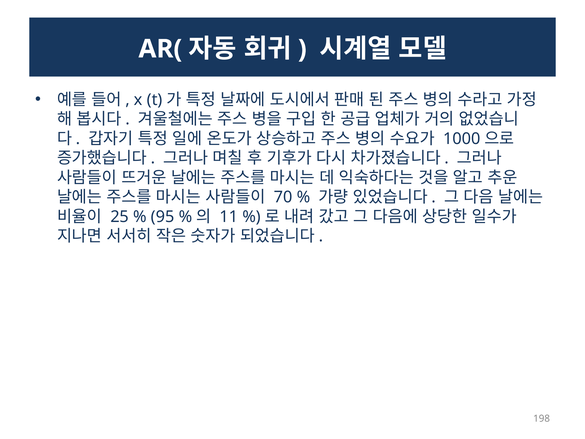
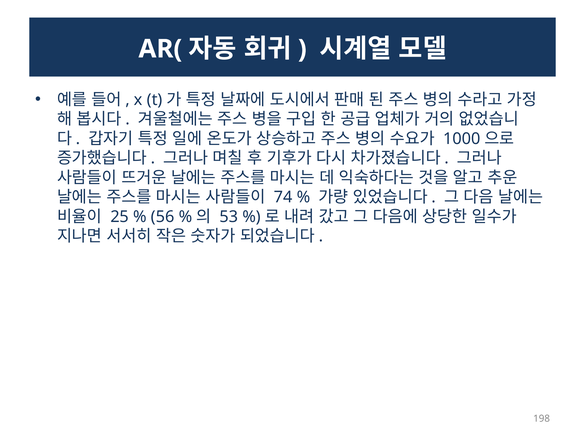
70: 70 -> 74 (283, 197)
95: 95 -> 56 (163, 217)
11: 11 -> 53 (229, 217)
